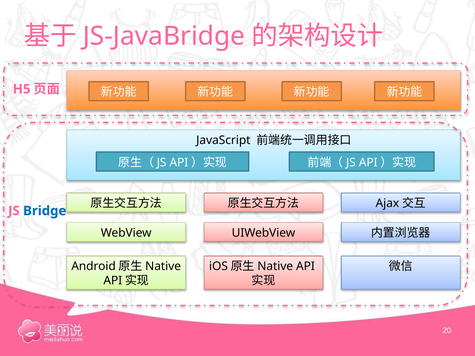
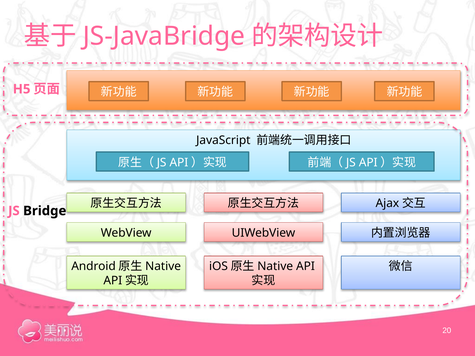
Bridge colour: blue -> black (45, 211)
